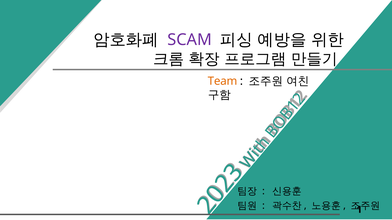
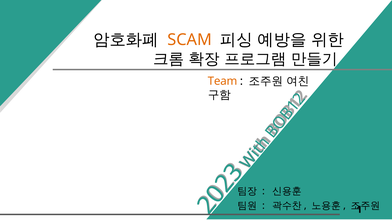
SCAM colour: purple -> orange (190, 40)
